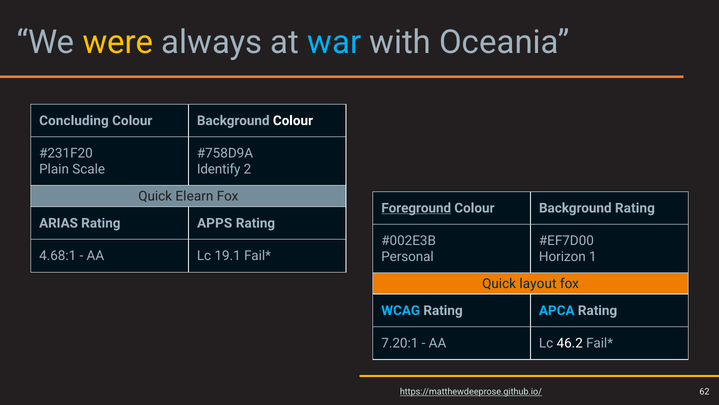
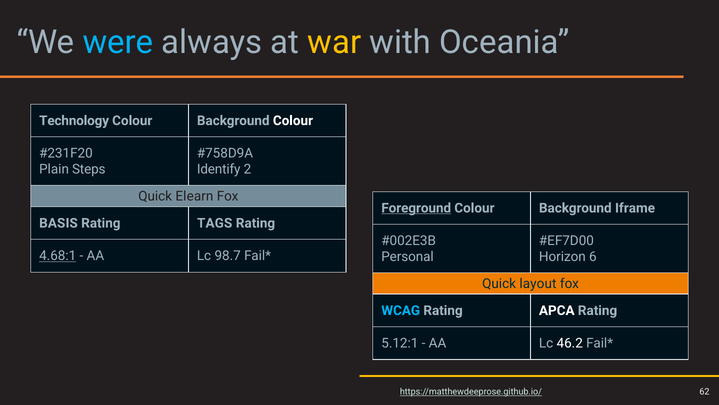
were colour: yellow -> light blue (118, 43)
war colour: light blue -> yellow (334, 43)
Concluding: Concluding -> Technology (74, 120)
Scale: Scale -> Steps (89, 169)
Background Rating: Rating -> Iframe (635, 208)
ARIAS: ARIAS -> BASIS (58, 223)
APPS: APPS -> TAGS (215, 223)
4.68:1 underline: none -> present (58, 255)
19.1: 19.1 -> 98.7 (228, 255)
1: 1 -> 6 (593, 256)
APCA colour: light blue -> white (557, 310)
7.20:1: 7.20:1 -> 5.12:1 (400, 343)
